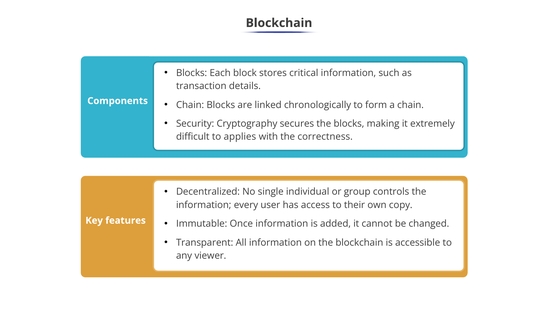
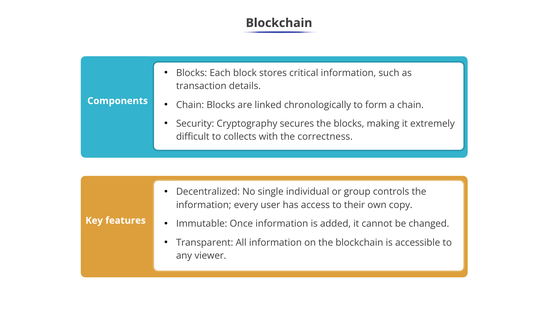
applies: applies -> collects (240, 137)
